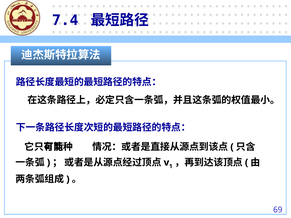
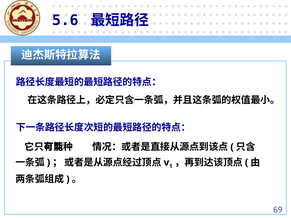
7.4: 7.4 -> 5.6 (65, 20)
